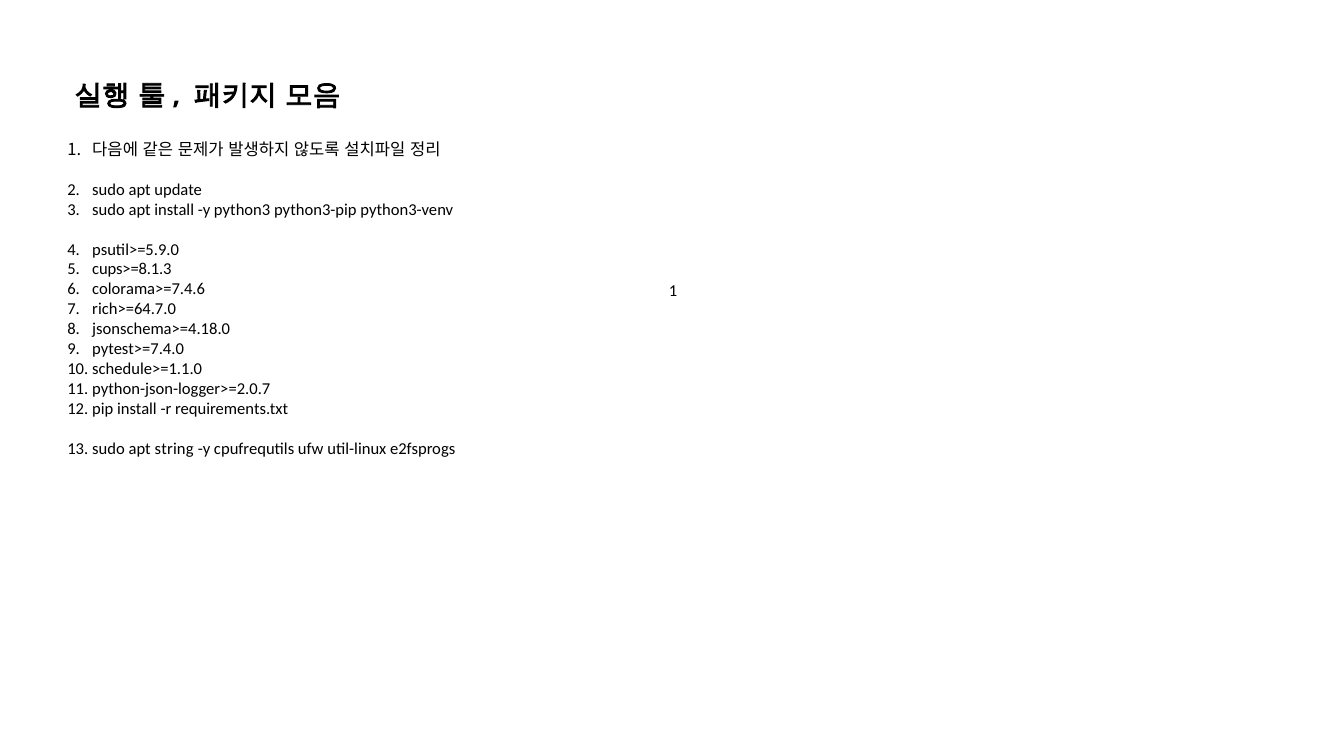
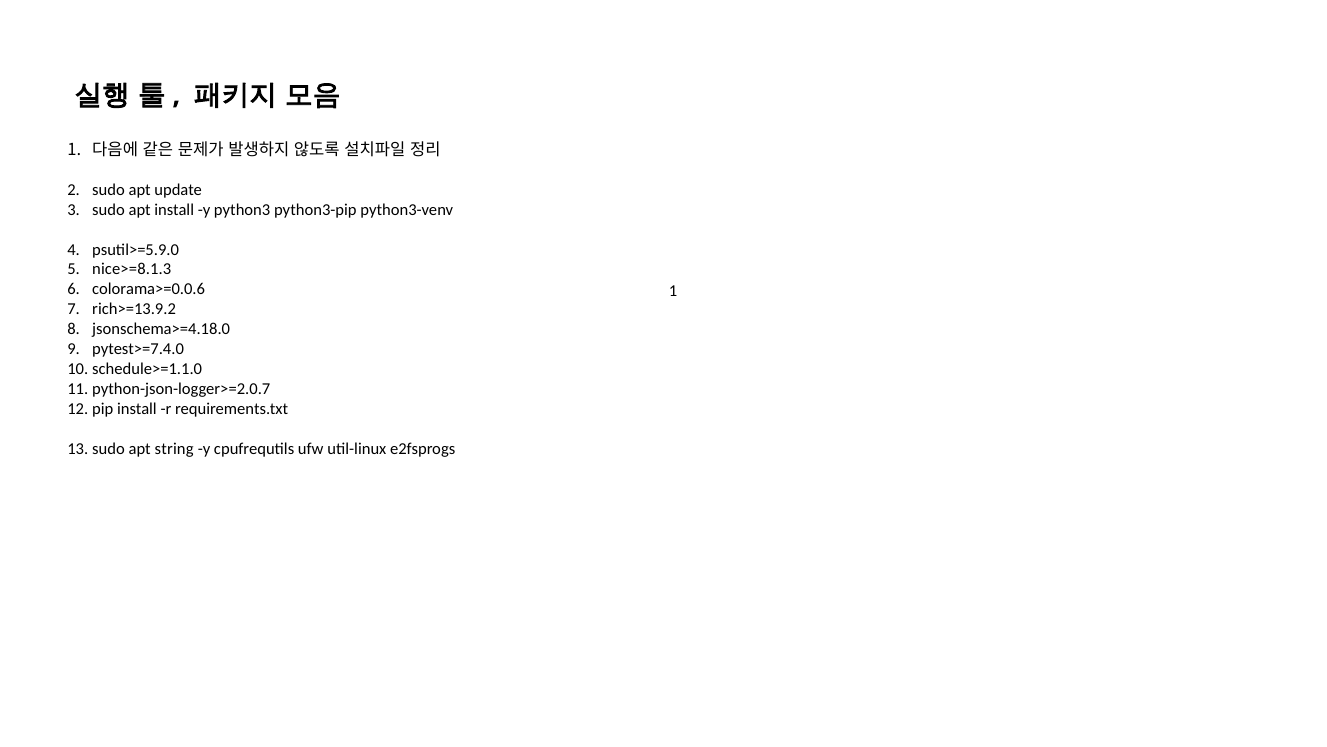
cups>=8.1.3: cups>=8.1.3 -> nice>=8.1.3 (132, 269)
colorama>=7.4.6: colorama>=7.4.6 -> colorama>=0.0.6 (149, 289)
rich>=64.7.0: rich>=64.7.0 -> rich>=13.9.2 (134, 309)
